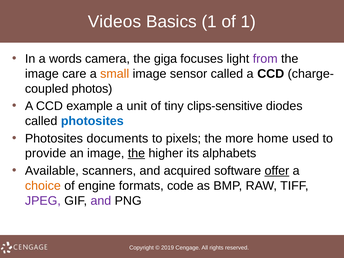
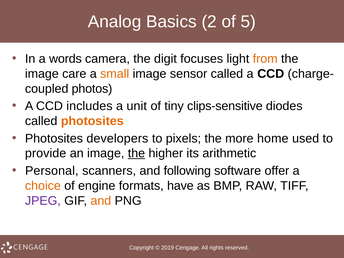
Videos: Videos -> Analog (115, 22)
Basics 1: 1 -> 2 (209, 22)
of 1: 1 -> 5 (248, 22)
giga: giga -> digit (165, 59)
from colour: purple -> orange (265, 59)
example: example -> includes (89, 106)
photosites colour: blue -> orange (92, 121)
documents: documents -> developers (117, 138)
alphabets: alphabets -> arithmetic (229, 153)
Available: Available -> Personal (52, 171)
acquired: acquired -> following (187, 171)
offer underline: present -> none (277, 171)
code: code -> have (180, 186)
and colour: purple -> orange (101, 201)
